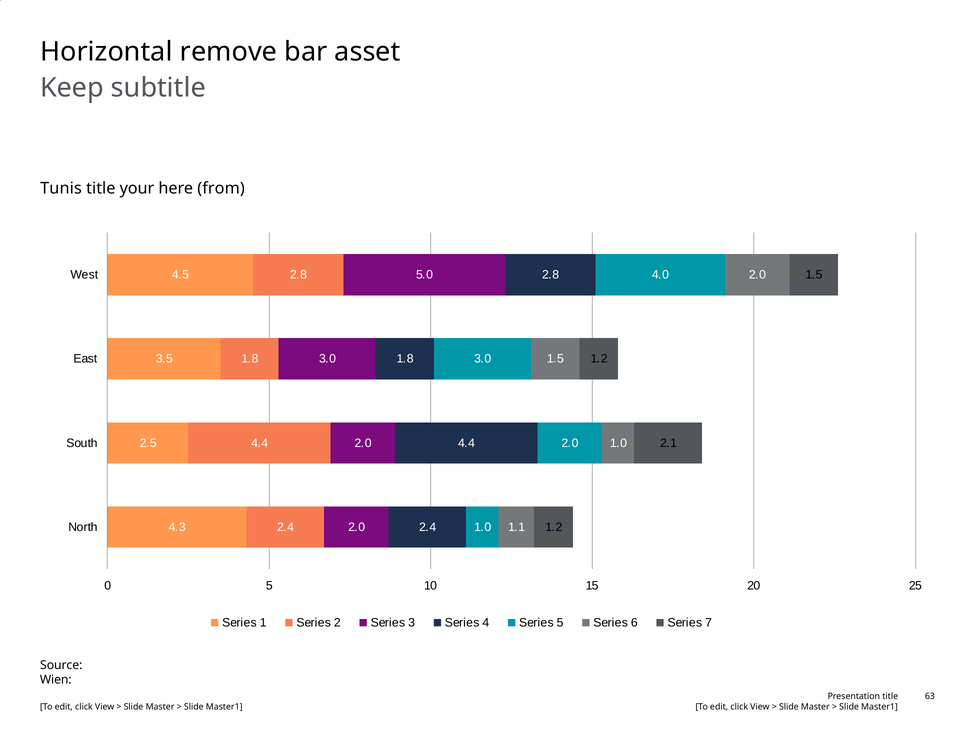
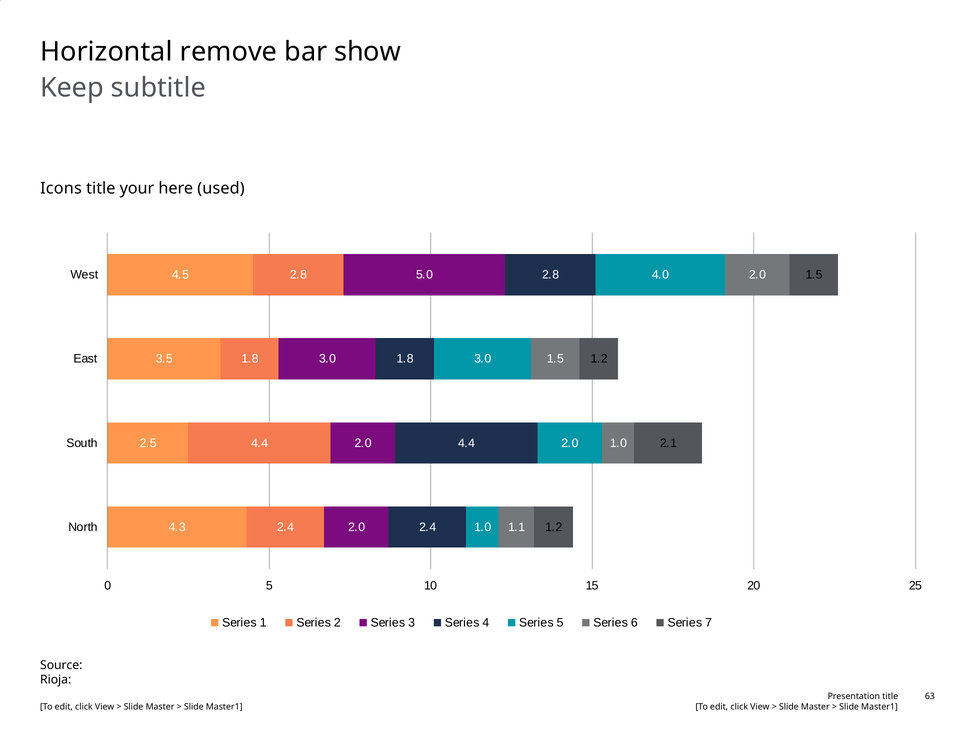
asset: asset -> show (368, 52)
Tunis: Tunis -> Icons (61, 188)
from: from -> used (221, 188)
Wien: Wien -> Rioja (56, 680)
